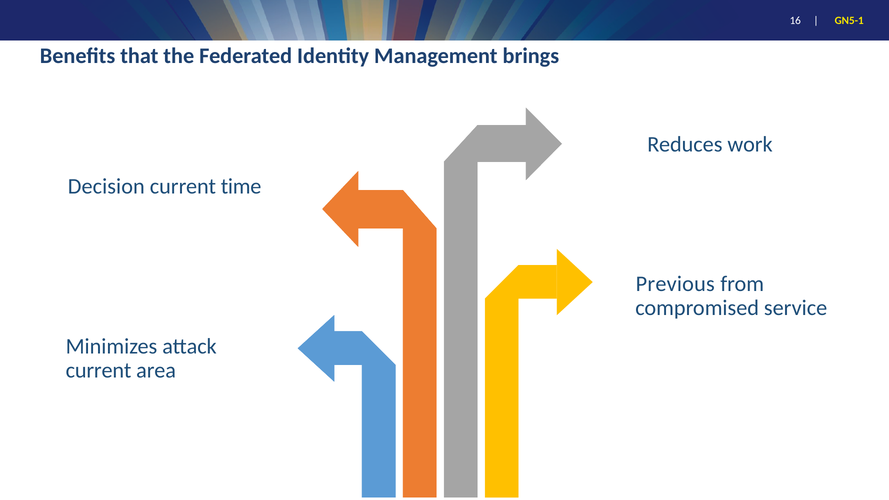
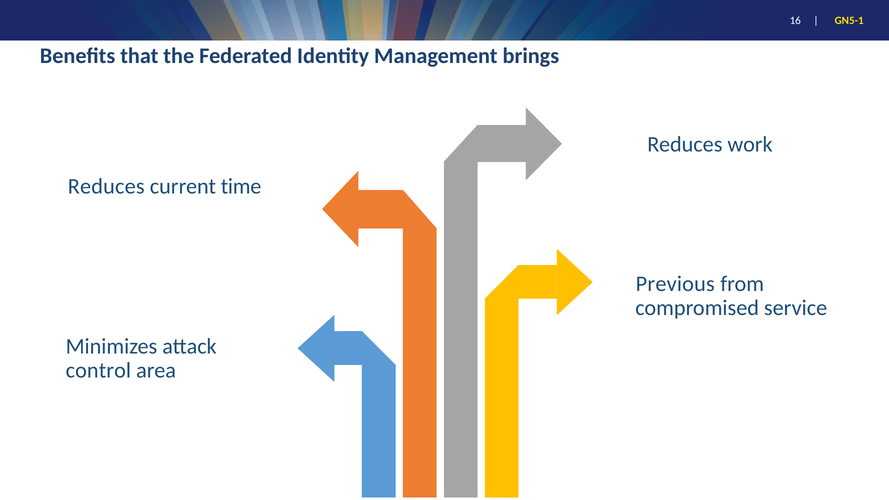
Decision: Decision -> Reduces (106, 186)
current: current -> control (98, 371)
